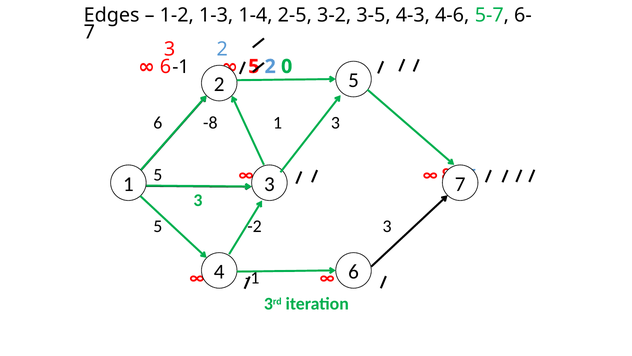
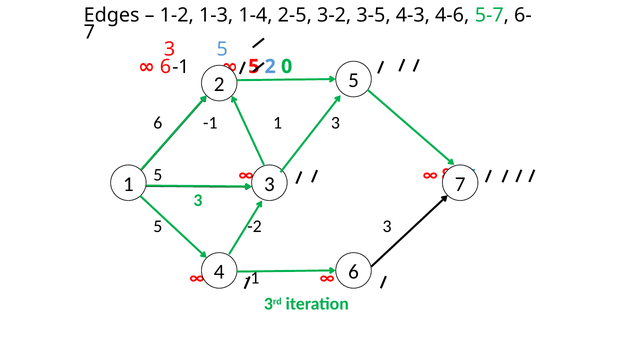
2: 2 -> 5 (222, 49)
-8: -8 -> -1 (210, 123)
